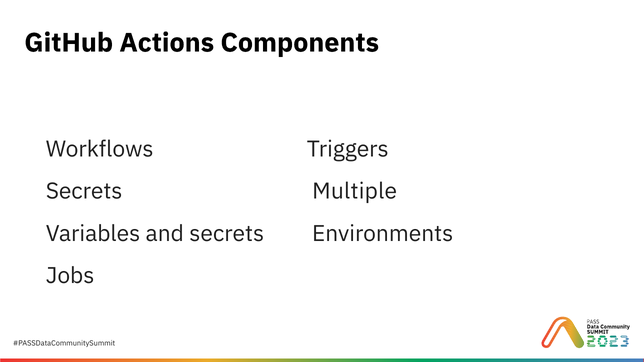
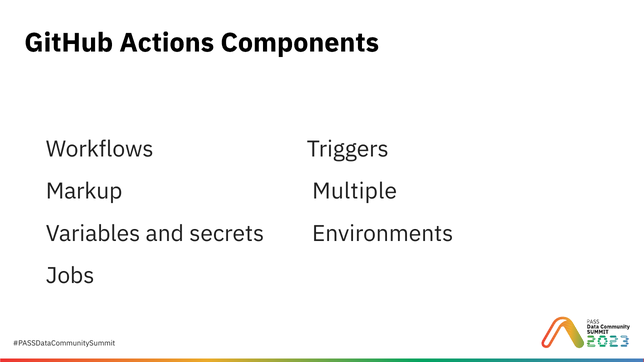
Secrets: Secrets -> Markup (84, 191)
